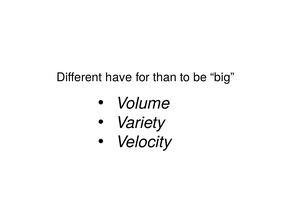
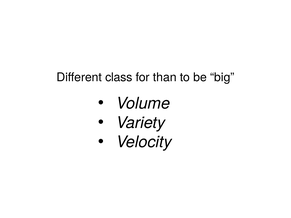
have: have -> class (119, 77)
